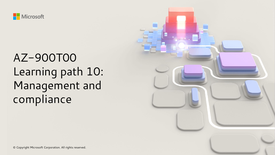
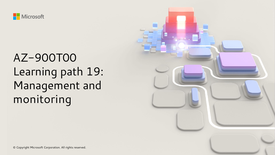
10: 10 -> 19 (95, 72)
compliance: compliance -> monitoring (42, 99)
